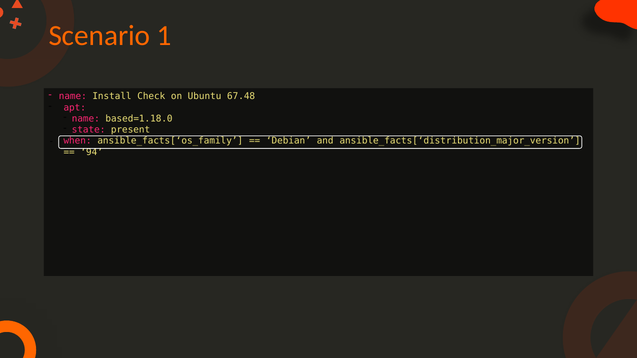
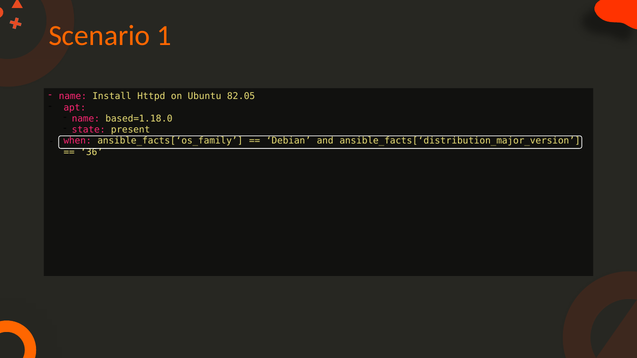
Check: Check -> Httpd (151, 96)
67.48: 67.48 -> 82.05 (241, 96)
94: 94 -> 36 (92, 152)
